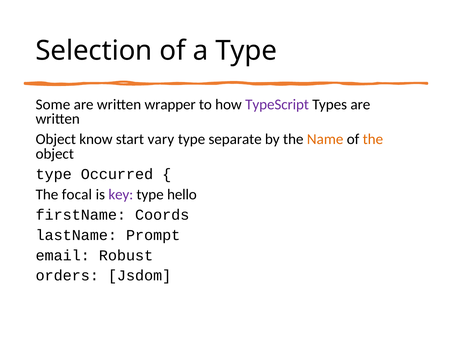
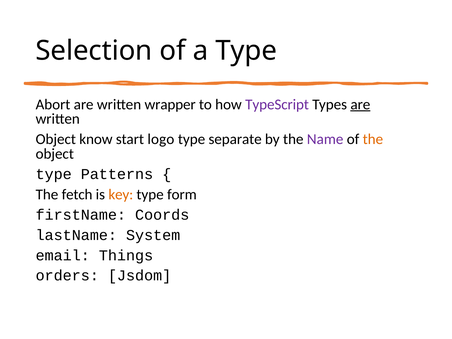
Some: Some -> Abort (53, 104)
are underline: none -> present (360, 104)
vary: vary -> logo (161, 139)
Name colour: orange -> purple (325, 139)
Occurred: Occurred -> Patterns (117, 174)
focal: focal -> fetch (77, 195)
key colour: purple -> orange (121, 195)
hello: hello -> form (182, 195)
Prompt: Prompt -> System (153, 235)
Robust: Robust -> Things (126, 255)
